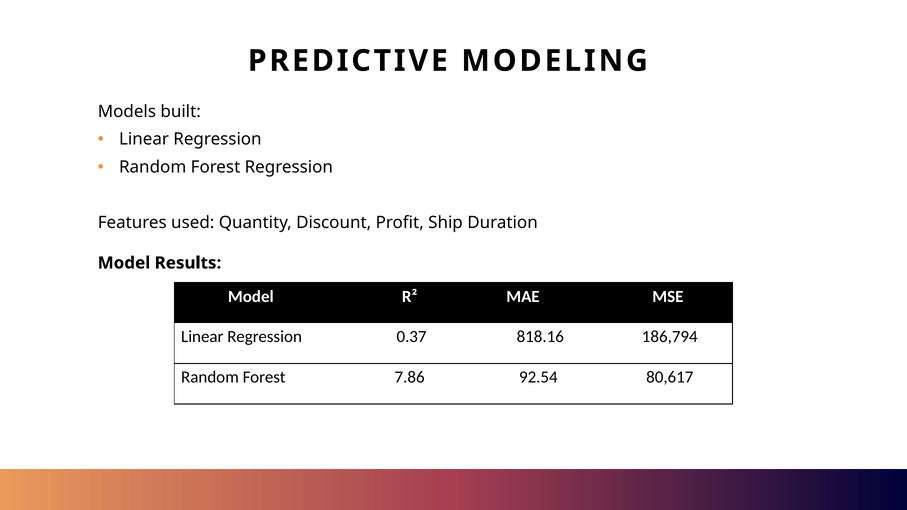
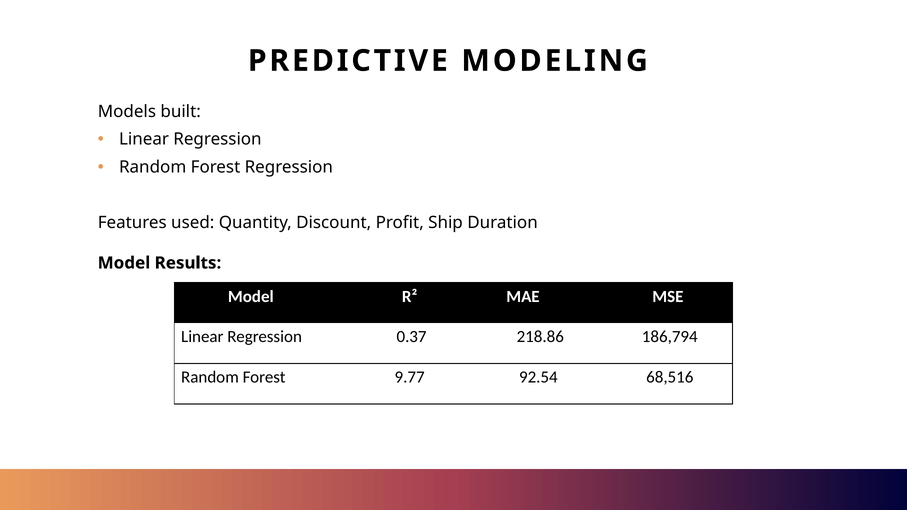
818.16: 818.16 -> 218.86 (540, 337)
7.86: 7.86 -> 9.77 (410, 377)
80,617: 80,617 -> 68,516 (670, 377)
